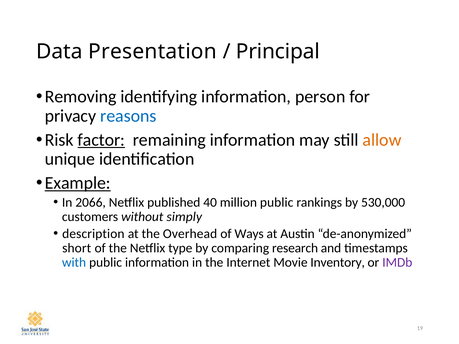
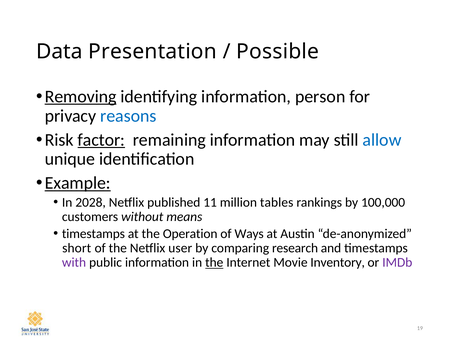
Principal: Principal -> Possible (278, 51)
Removing underline: none -> present (81, 97)
allow colour: orange -> blue (382, 140)
2066: 2066 -> 2028 (91, 202)
40: 40 -> 11 (210, 202)
million public: public -> tables (277, 202)
530,000: 530,000 -> 100,000 (383, 202)
simply: simply -> means (184, 217)
description: description -> timestamps (93, 234)
Overhead: Overhead -> Operation (190, 234)
type: type -> user (180, 248)
with colour: blue -> purple (74, 263)
the underline: none -> present (214, 263)
